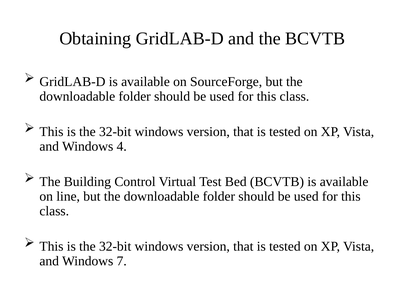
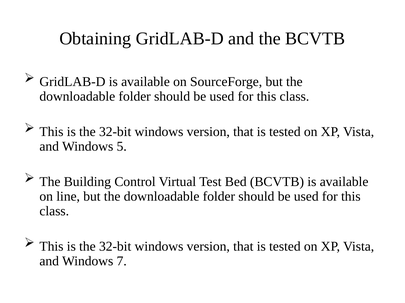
4: 4 -> 5 (122, 147)
